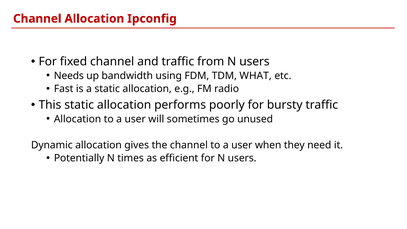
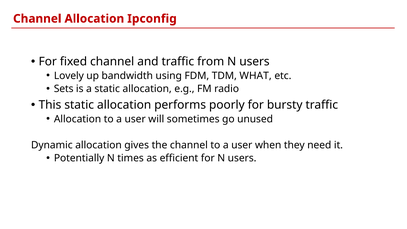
Needs: Needs -> Lovely (69, 76)
Fast: Fast -> Sets (64, 89)
